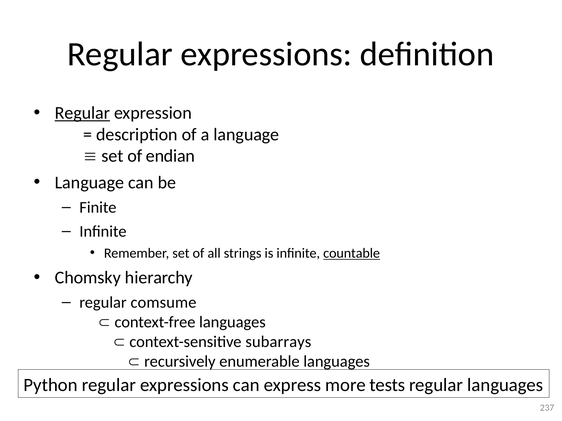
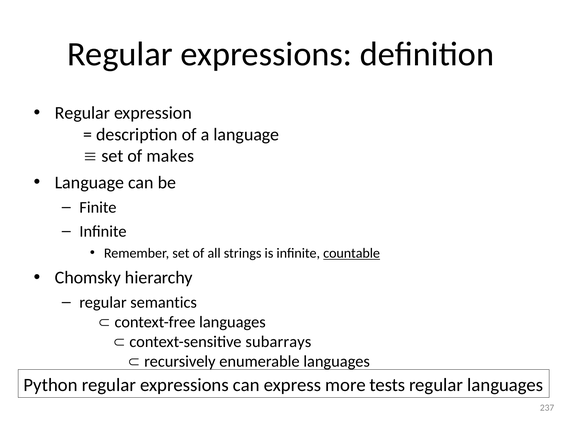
Regular underline: present -> none (82, 113)
endian: endian -> makes (170, 156)
comsume: comsume -> semantics (164, 303)
